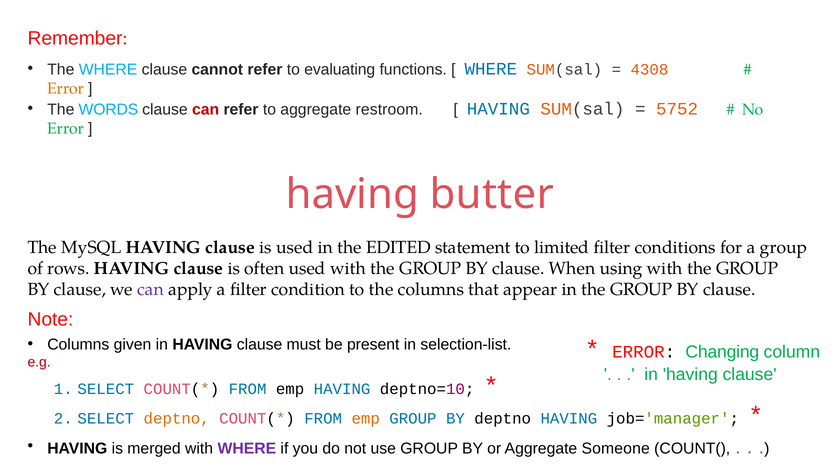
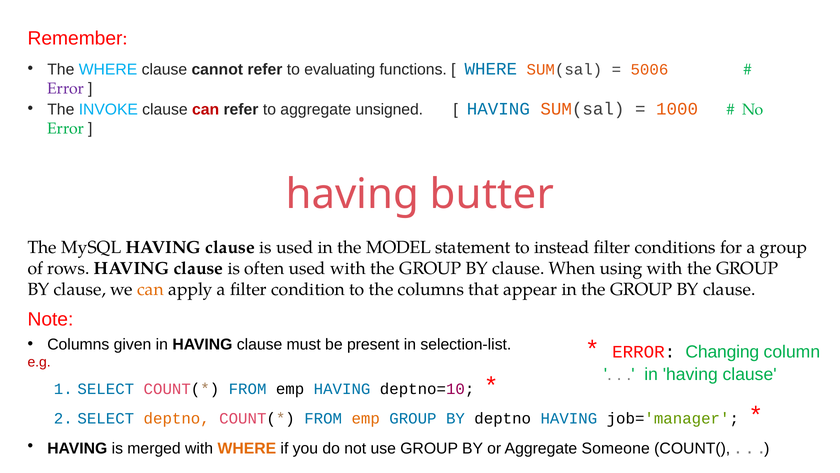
4308: 4308 -> 5006 (649, 69)
Error colour: orange -> purple (66, 89)
WORDS: WORDS -> INVOKE (108, 109)
restroom: restroom -> unsigned (389, 109)
5752: 5752 -> 1000 (677, 109)
EDITED: EDITED -> MODEL (398, 247)
limited: limited -> instead (562, 247)
can colour: purple -> orange (151, 289)
WHERE colour: purple -> orange (247, 448)
